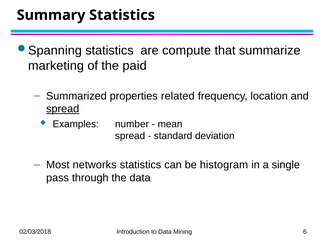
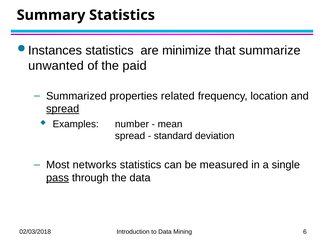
Spanning: Spanning -> Instances (55, 51)
compute: compute -> minimize (187, 51)
marketing: marketing -> unwanted (56, 66)
histogram: histogram -> measured (224, 165)
pass underline: none -> present (58, 178)
